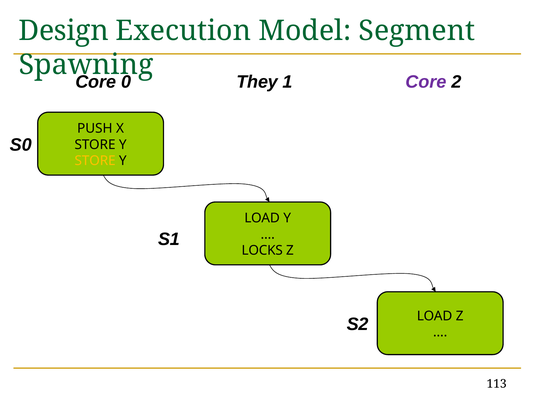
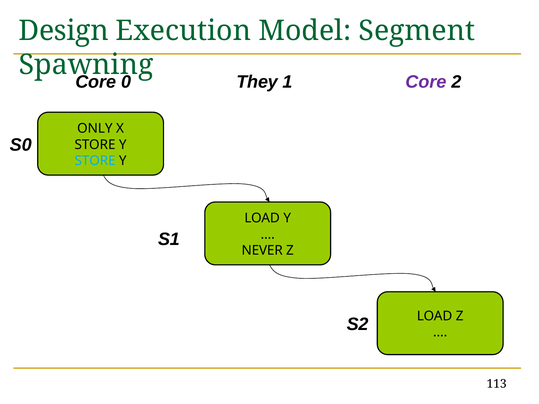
PUSH: PUSH -> ONLY (95, 128)
STORE colour: yellow -> light blue (95, 161)
LOCKS: LOCKS -> NEVER (262, 251)
